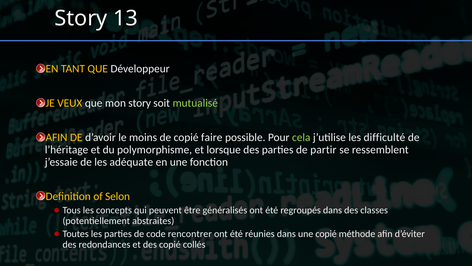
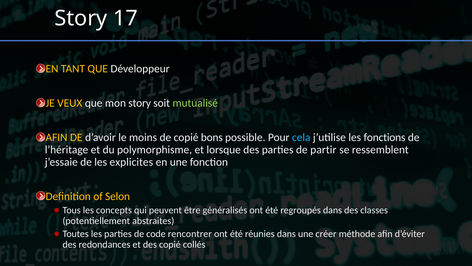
13: 13 -> 17 (125, 18)
faire: faire -> bons (212, 137)
cela colour: light green -> light blue (301, 137)
difficulté: difficulté -> fonctions (385, 137)
adéquate: adéquate -> explicites (131, 162)
une copié: copié -> créer (326, 233)
